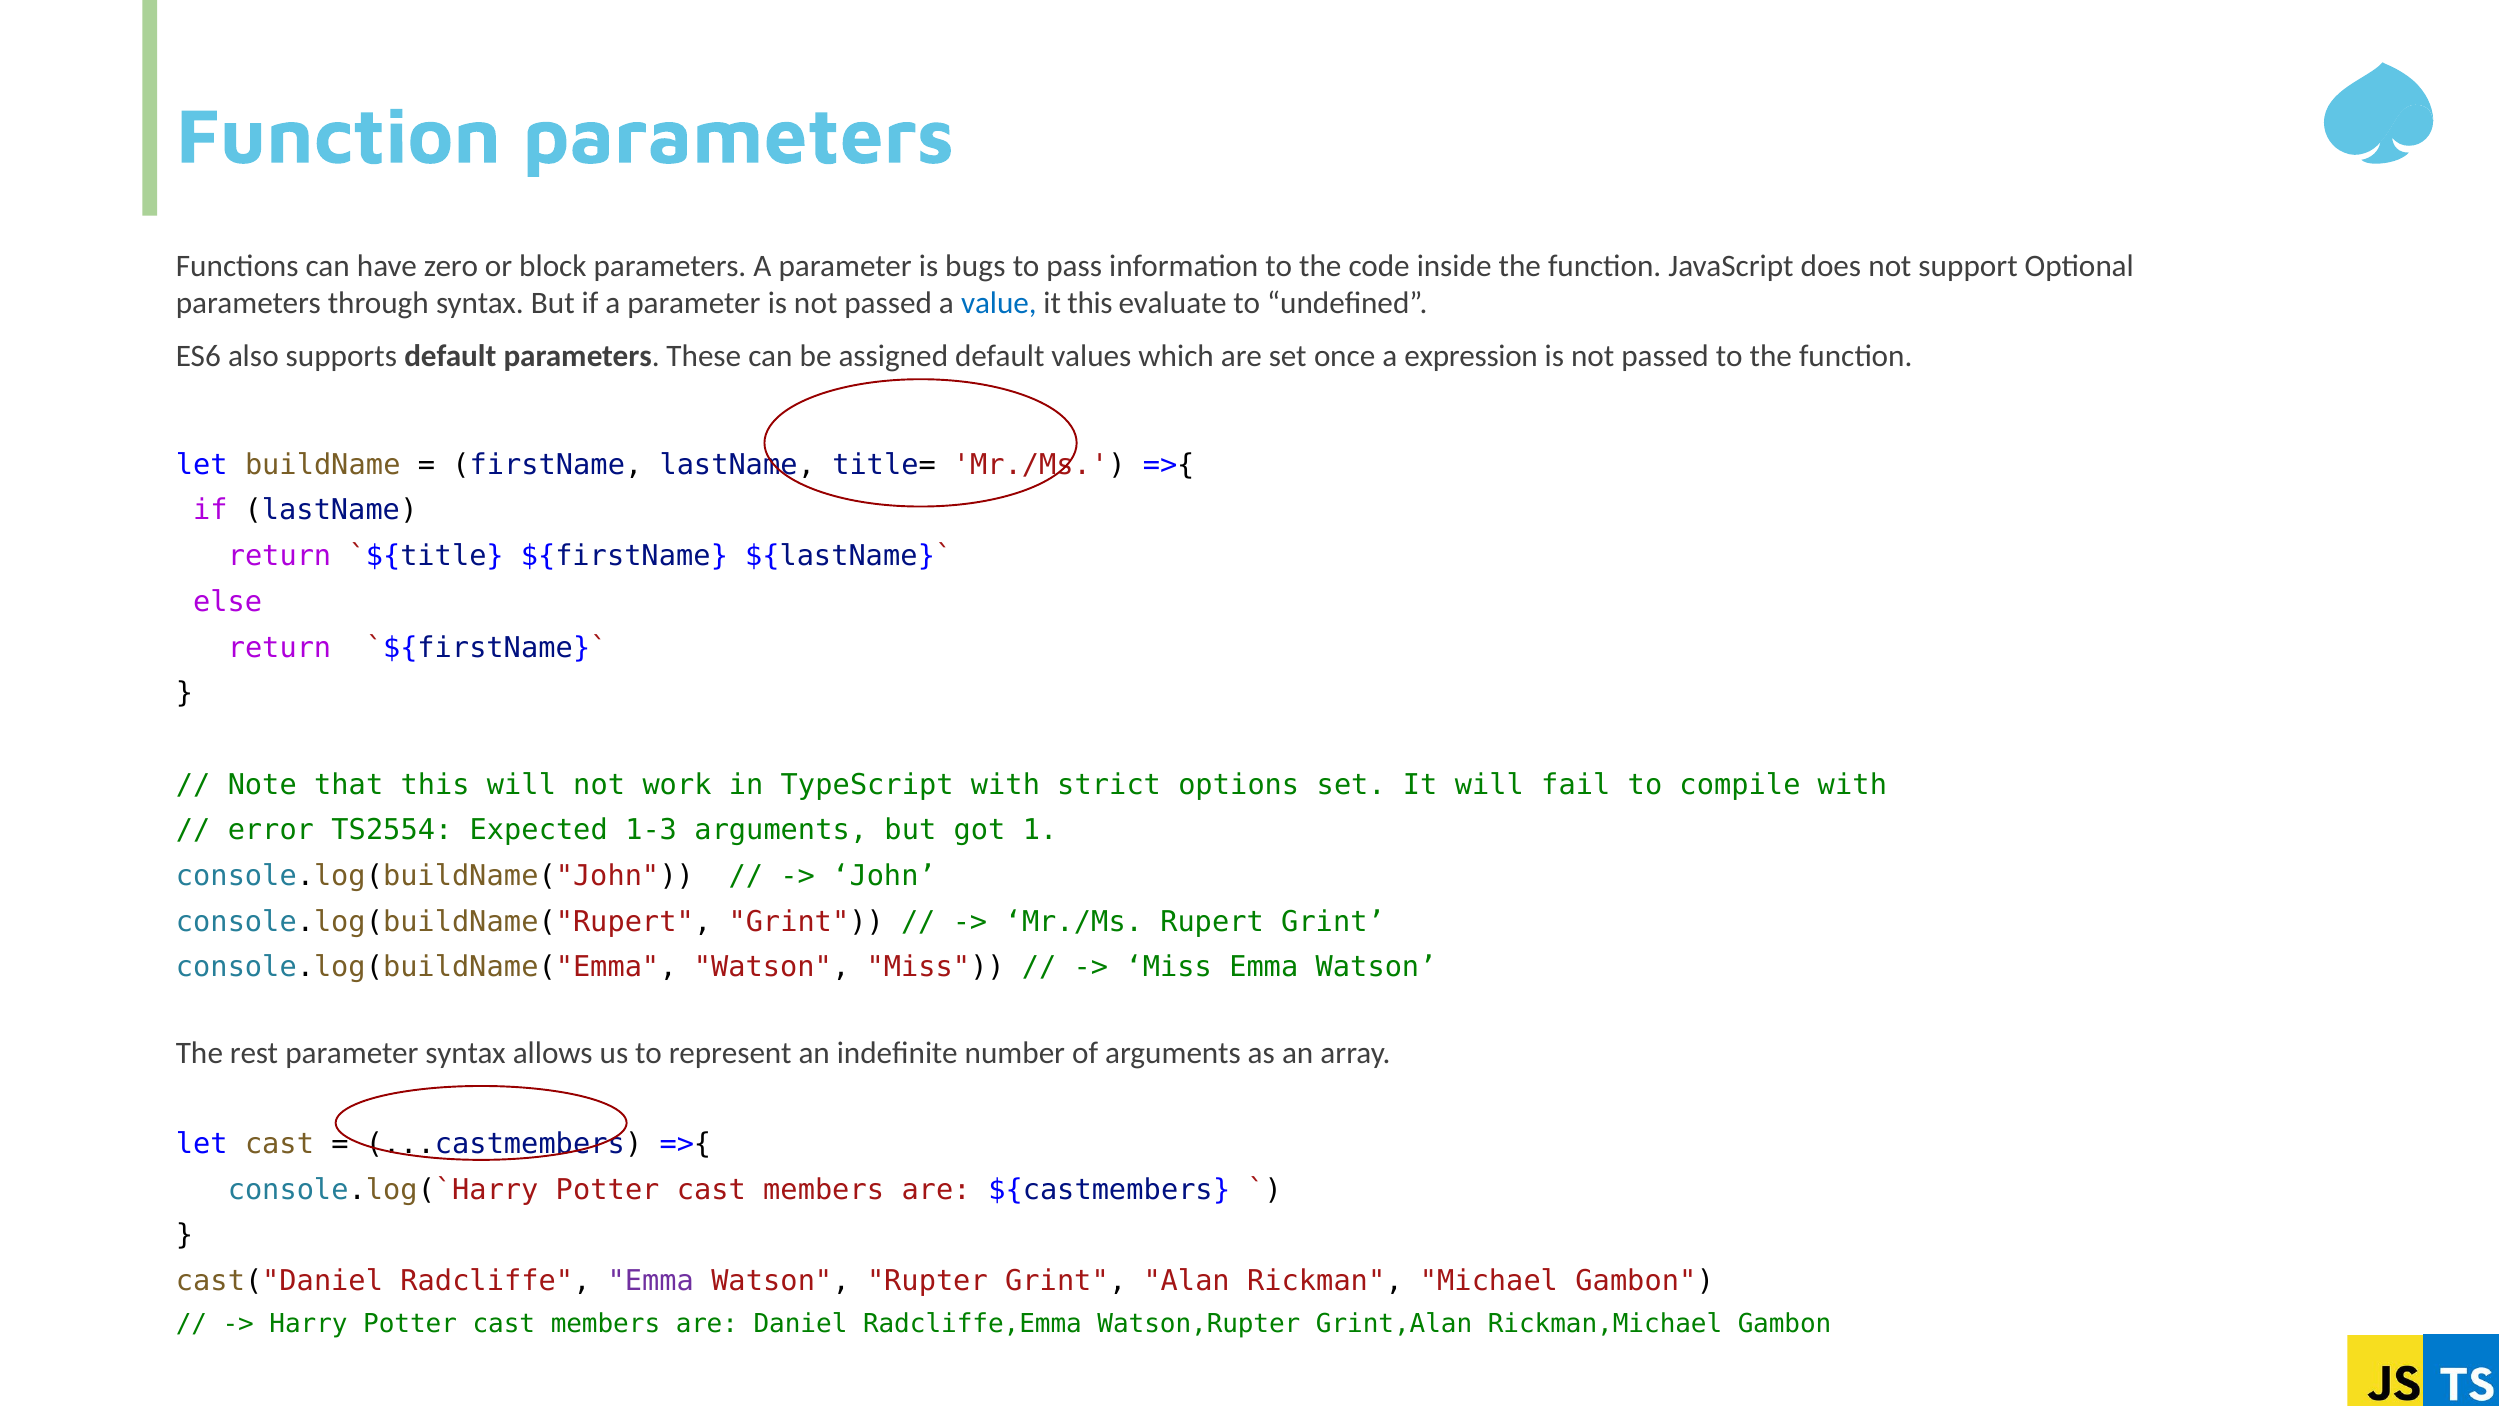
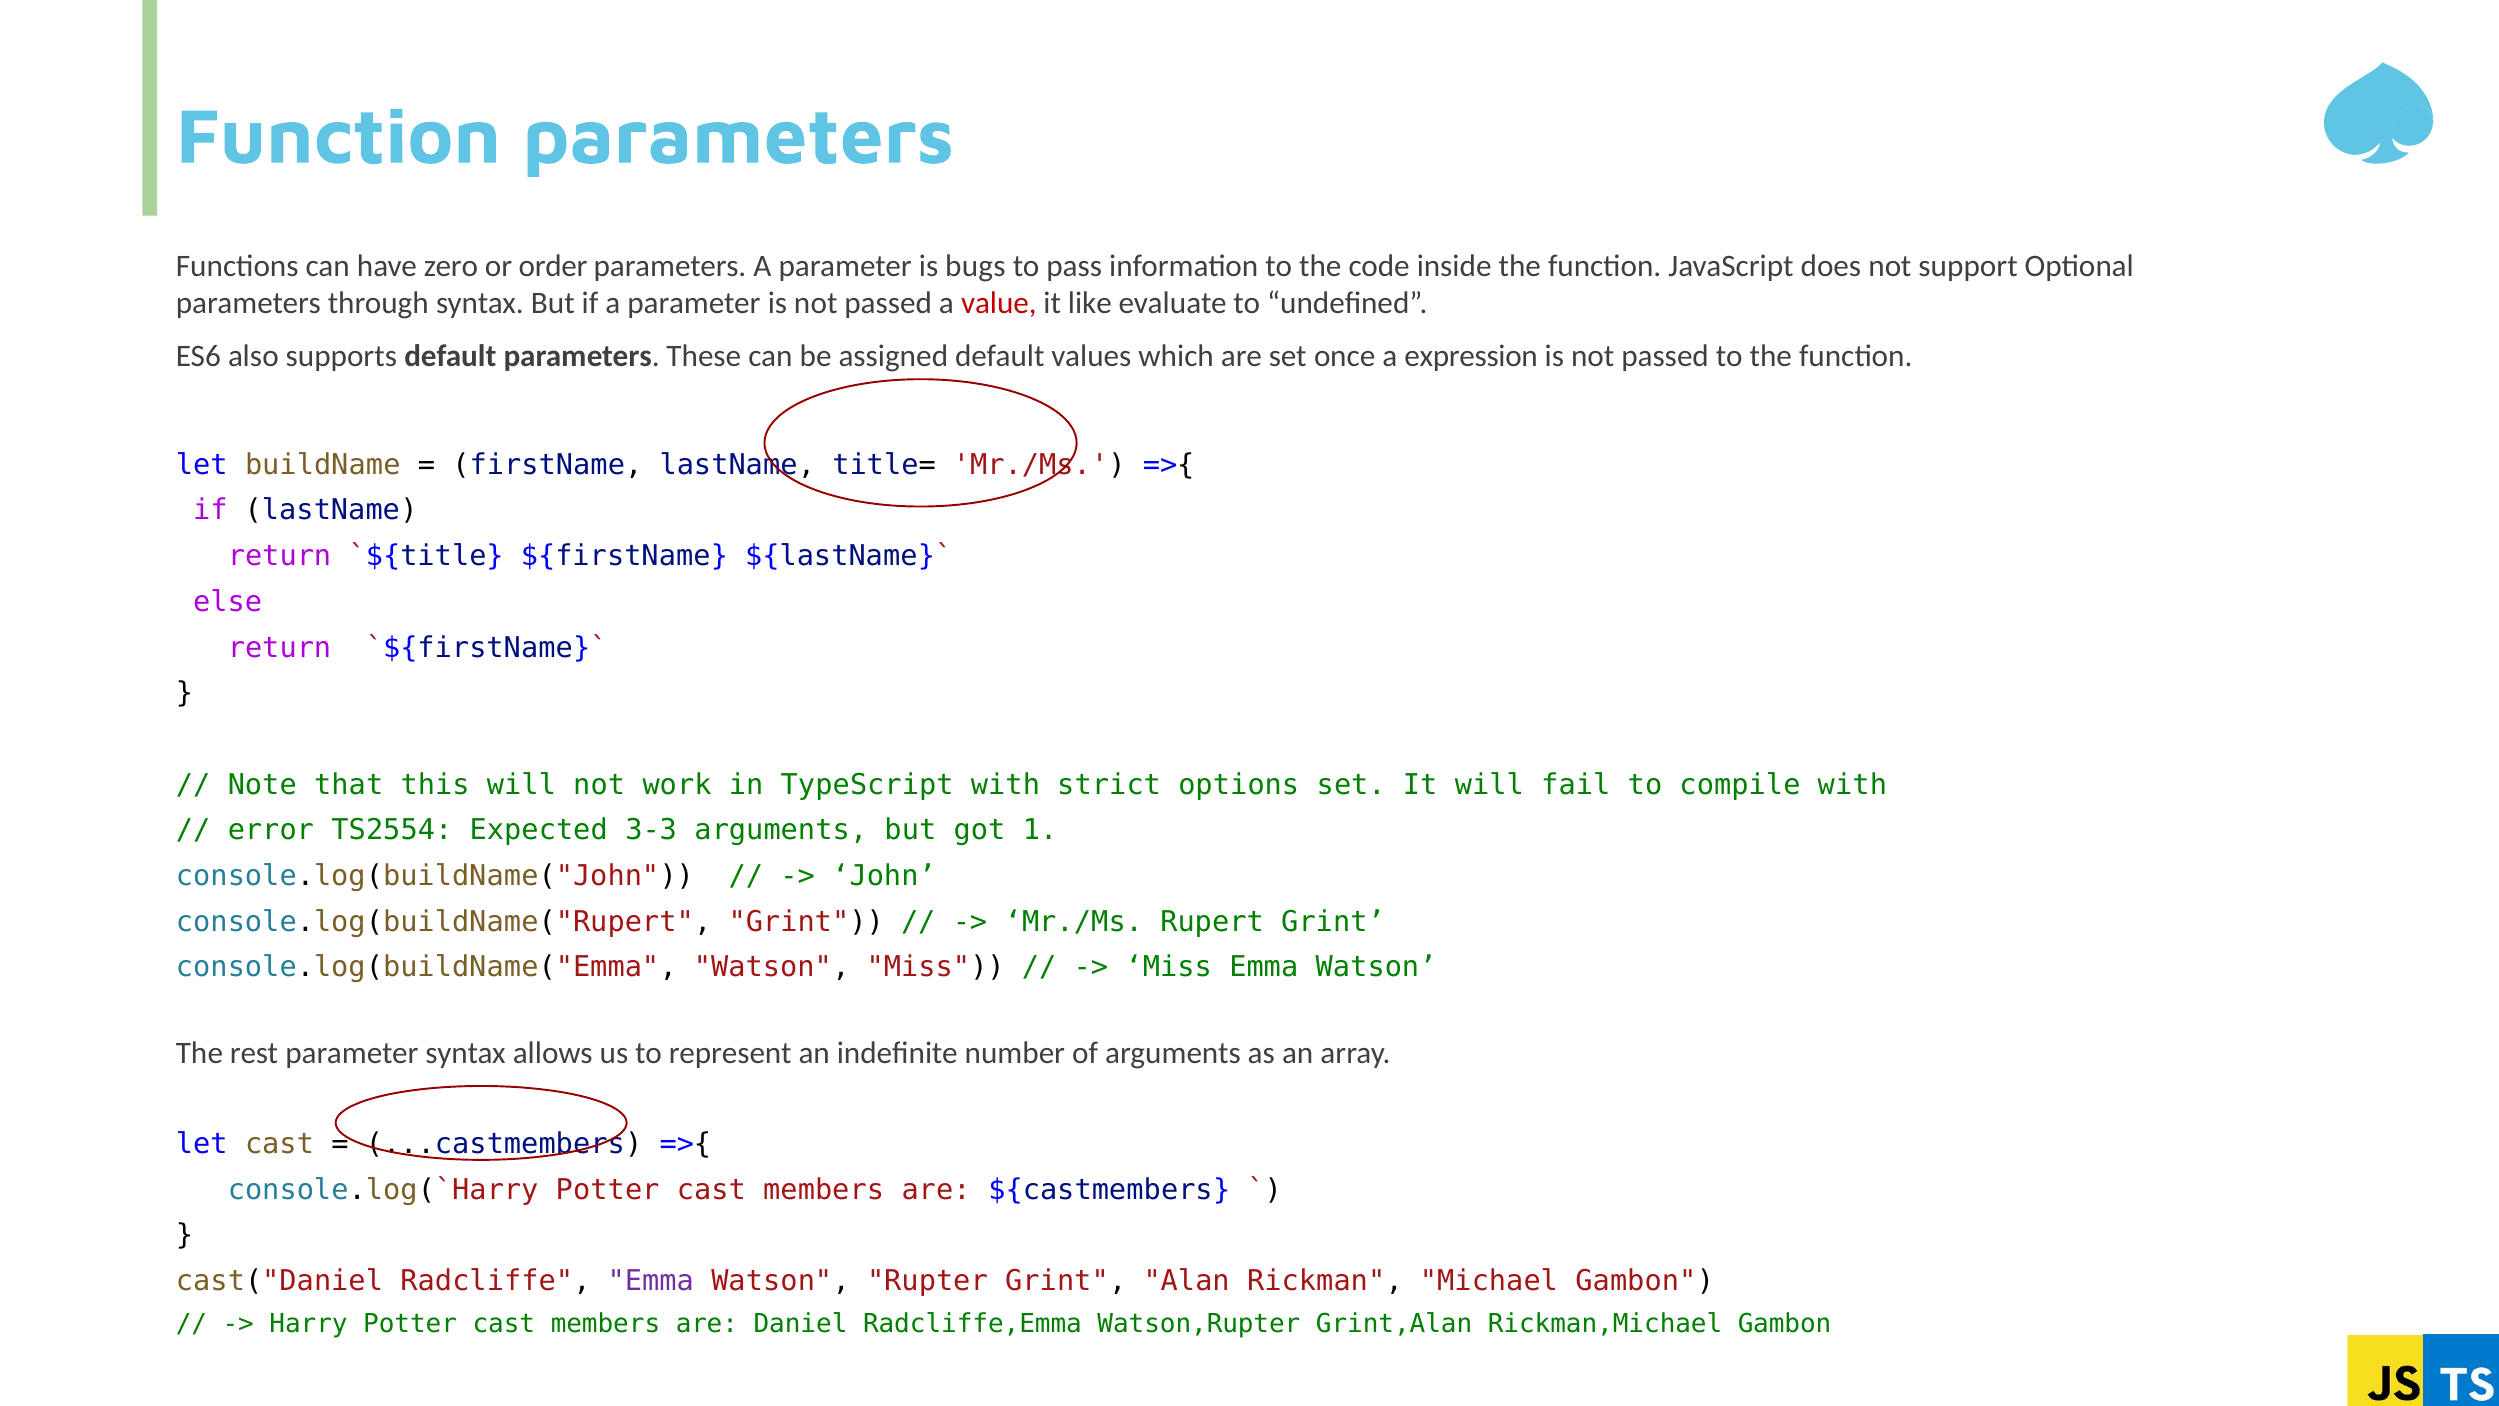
block: block -> order (553, 266)
value colour: blue -> red (999, 303)
it this: this -> like (1090, 303)
1-3: 1-3 -> 3-3 (651, 830)
